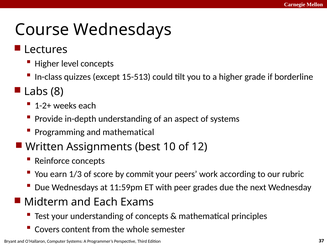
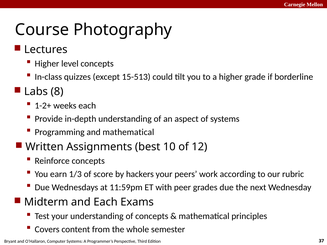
Course Wednesdays: Wednesdays -> Photography (123, 30)
commit: commit -> hackers (140, 174)
